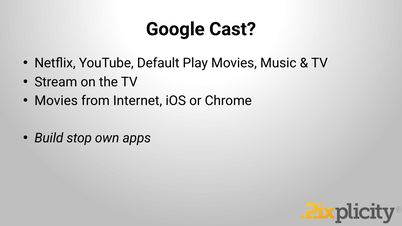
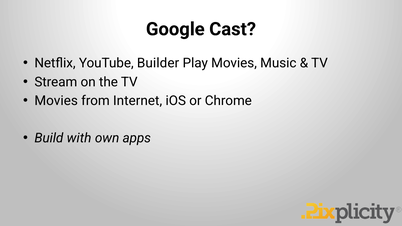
Default: Default -> Builder (158, 63)
stop: stop -> with (79, 138)
